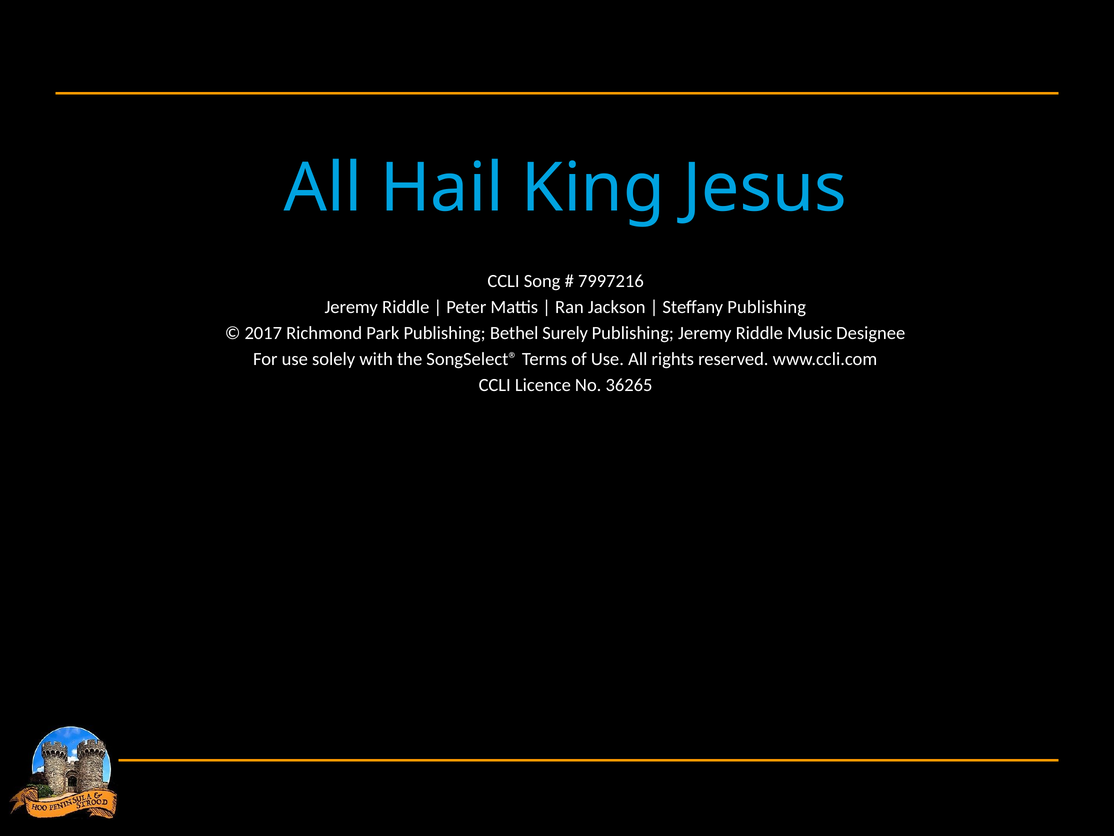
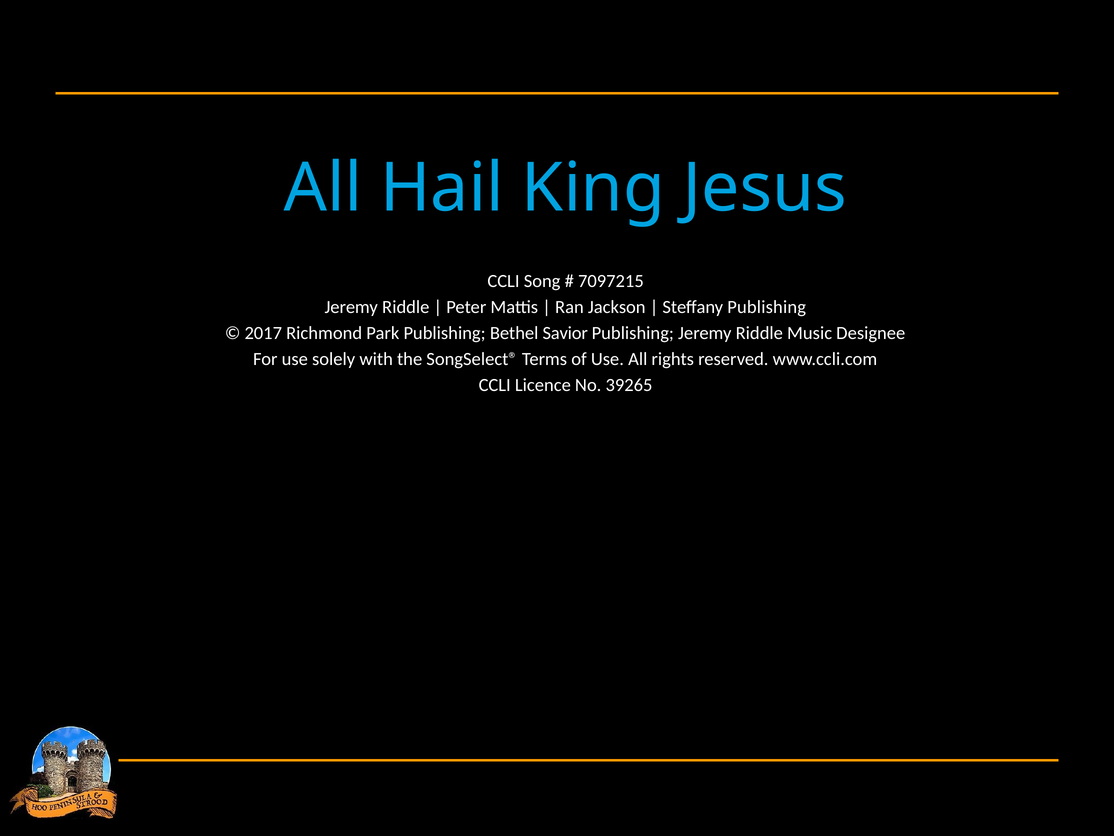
7997216: 7997216 -> 7097215 (611, 281)
Surely: Surely -> Savior (565, 333)
36265: 36265 -> 39265 (629, 385)
